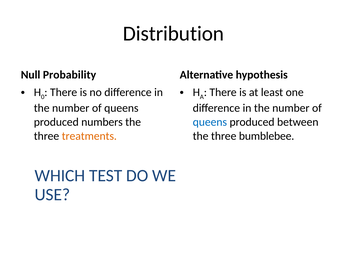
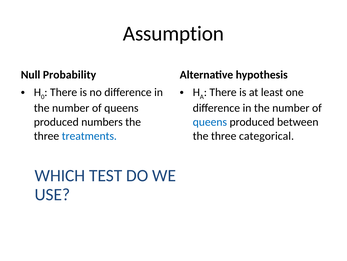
Distribution: Distribution -> Assumption (173, 34)
treatments colour: orange -> blue (89, 136)
bumblebee: bumblebee -> categorical (267, 136)
